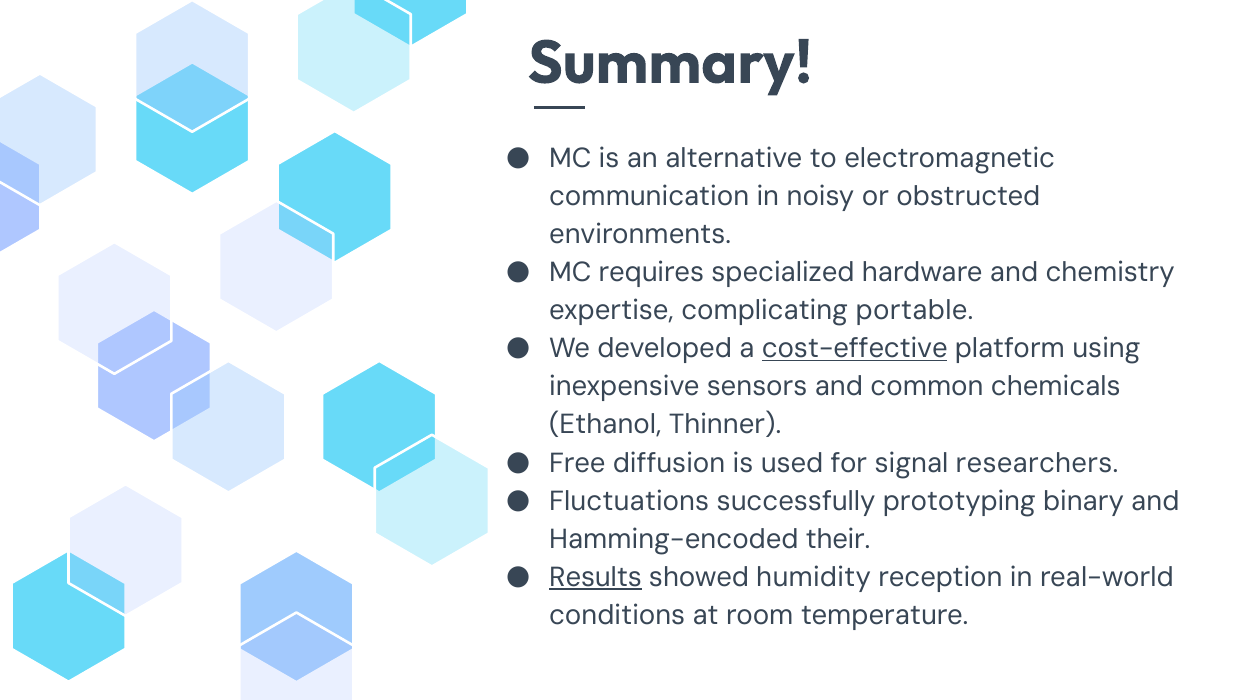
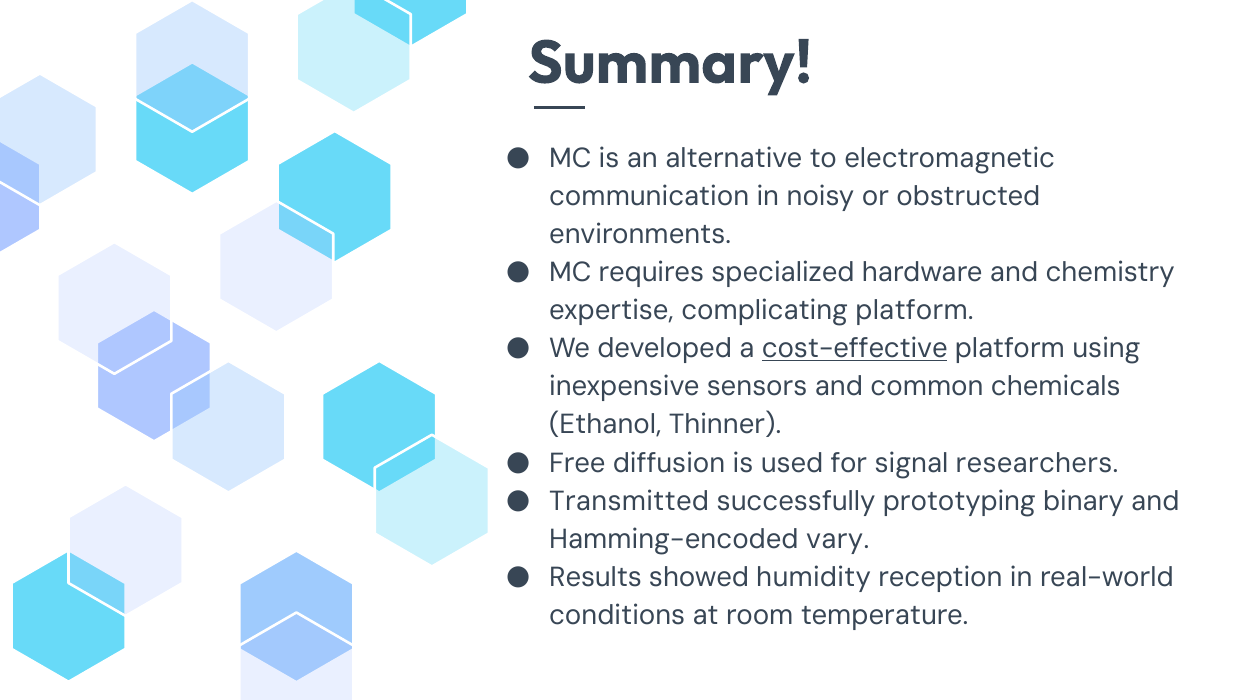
complicating portable: portable -> platform (915, 310)
Fluctuations: Fluctuations -> Transmitted (629, 501)
their: their -> vary (838, 539)
Results underline: present -> none (596, 577)
